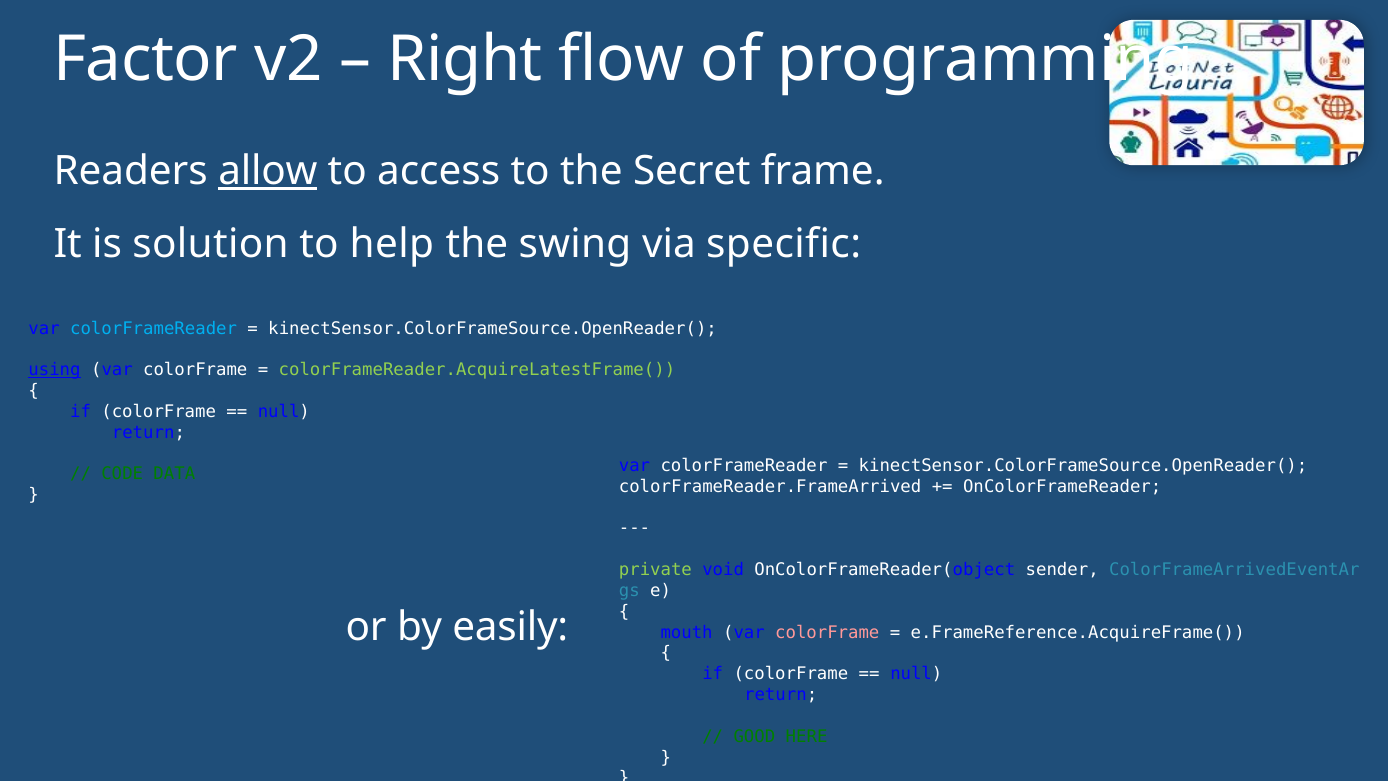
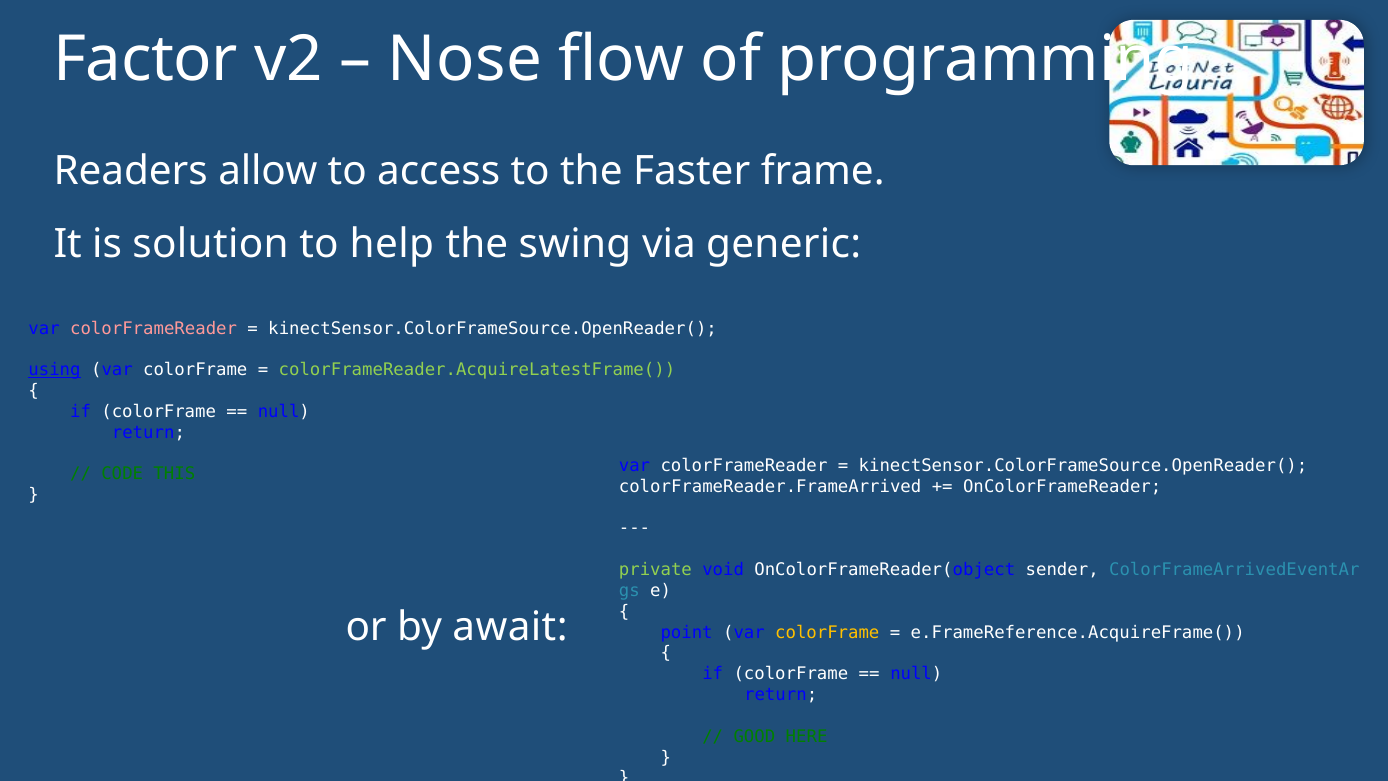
Right: Right -> Nose (465, 60)
allow underline: present -> none (268, 171)
Secret: Secret -> Faster (692, 171)
specific: specific -> generic (784, 244)
colorFrameReader colour: light blue -> pink (154, 328)
DATA: DATA -> THIS (174, 474)
easily: easily -> await (510, 627)
mouth: mouth -> point (687, 632)
colorFrame colour: pink -> yellow (827, 632)
